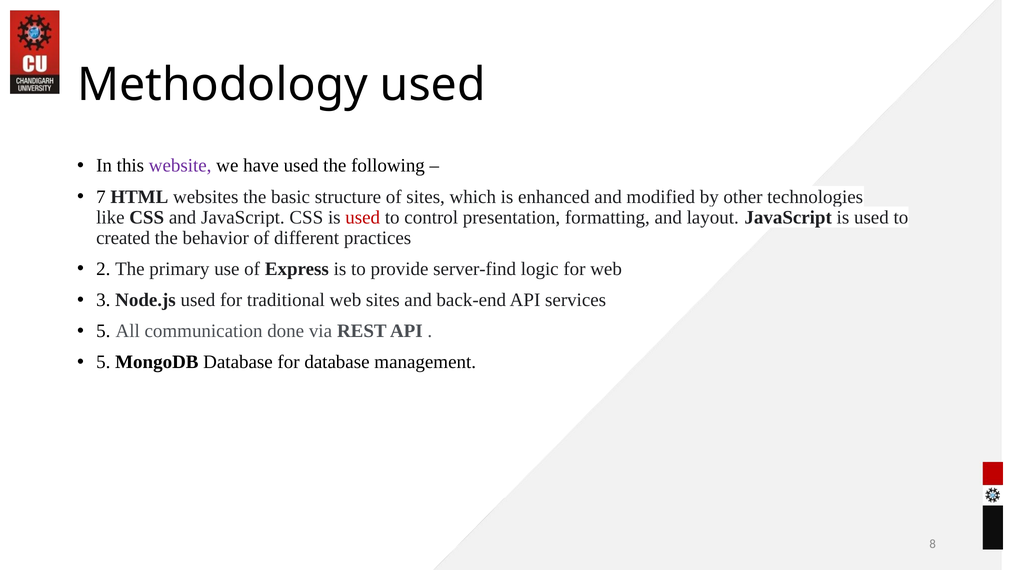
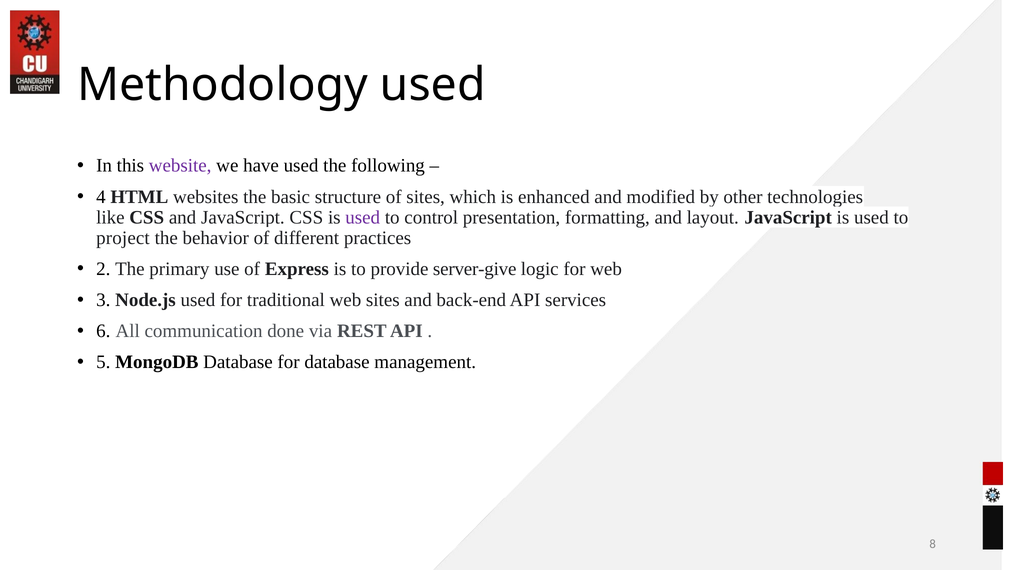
7: 7 -> 4 (101, 197)
used colour: red -> purple (363, 217)
created: created -> project (123, 238)
server-find: server-find -> server-give (475, 269)
5: 5 -> 6 (103, 331)
